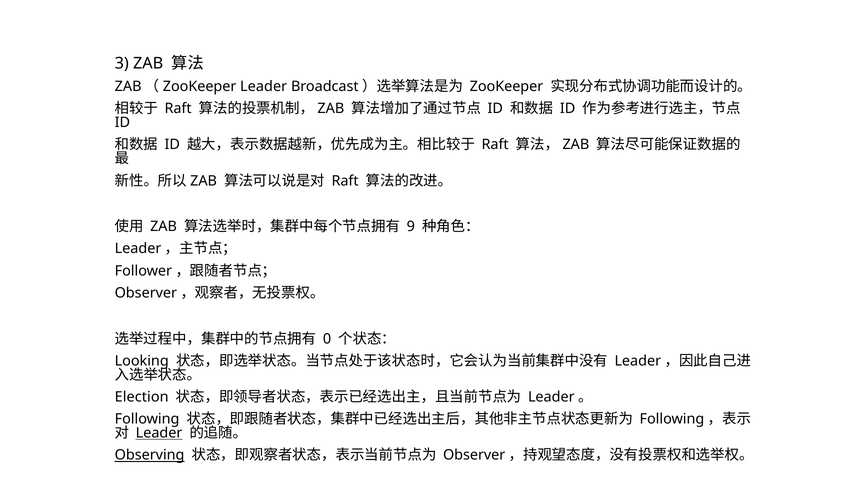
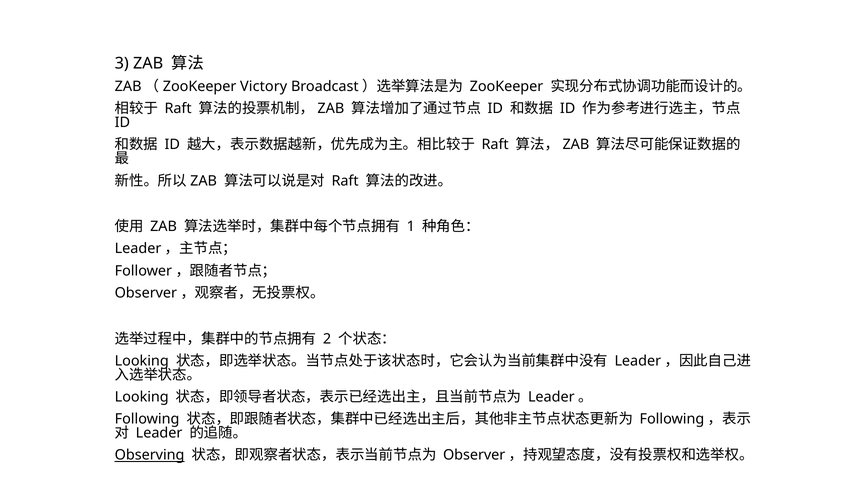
ZAB（ZooKeeper Leader: Leader -> Victory (264, 87)
9: 9 -> 1 (411, 227)
0: 0 -> 2 (327, 339)
Election: Election -> Looking (142, 397)
Leader underline: present -> none (159, 433)
